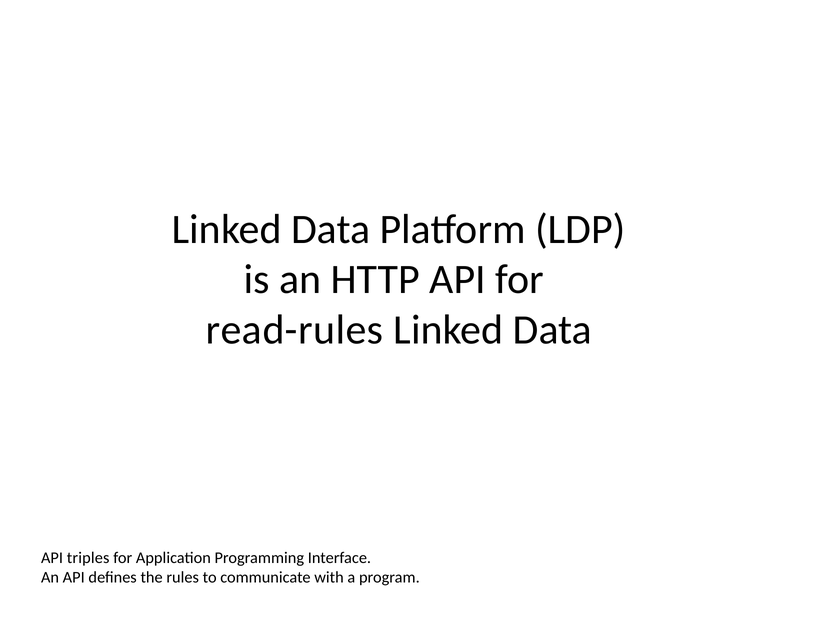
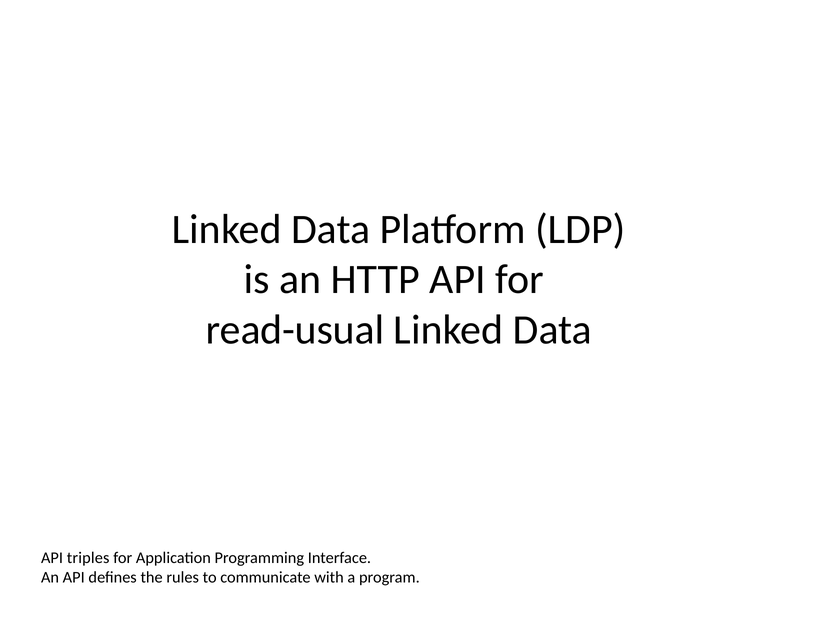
read-rules: read-rules -> read-usual (295, 330)
